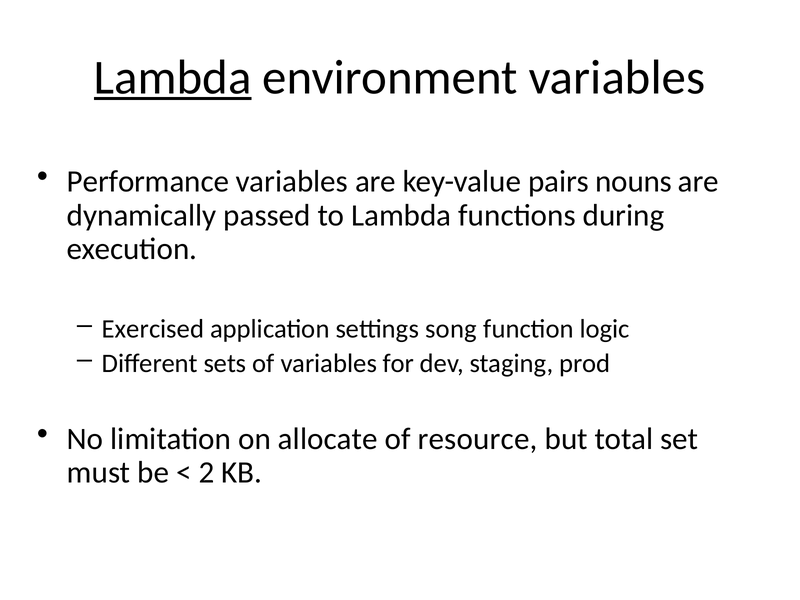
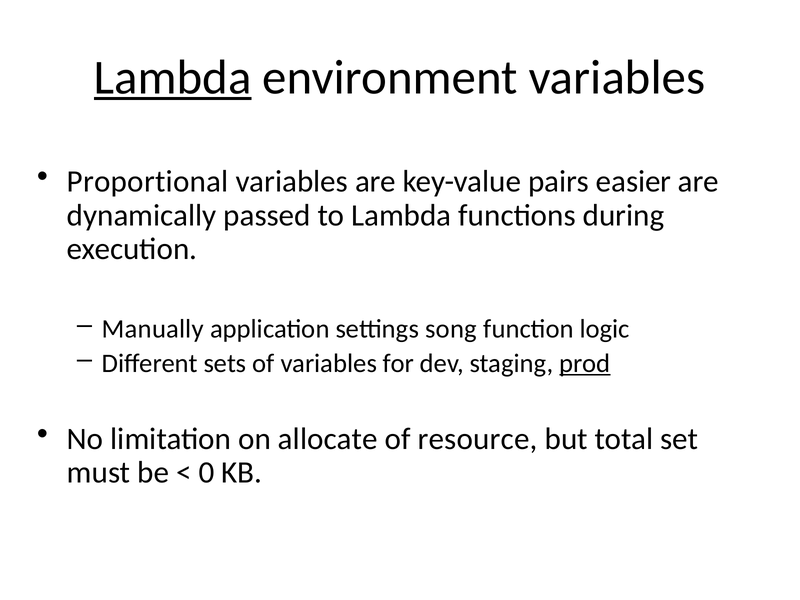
Performance: Performance -> Proportional (148, 182)
nouns: nouns -> easier (634, 182)
Exercised: Exercised -> Manually (153, 329)
prod underline: none -> present (585, 363)
2: 2 -> 0 (206, 473)
